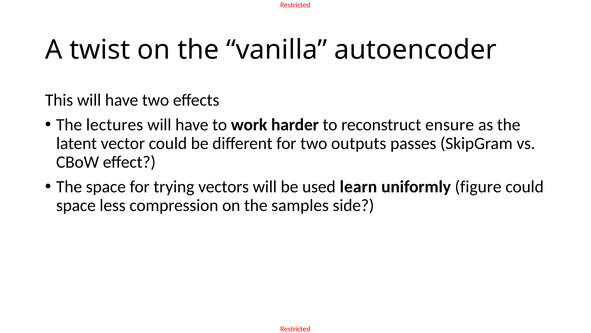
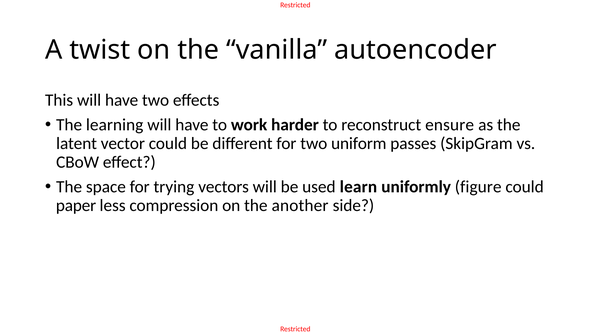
lectures: lectures -> learning (115, 125)
outputs: outputs -> uniform (359, 143)
space: space -> paper (76, 205)
samples: samples -> another (300, 205)
